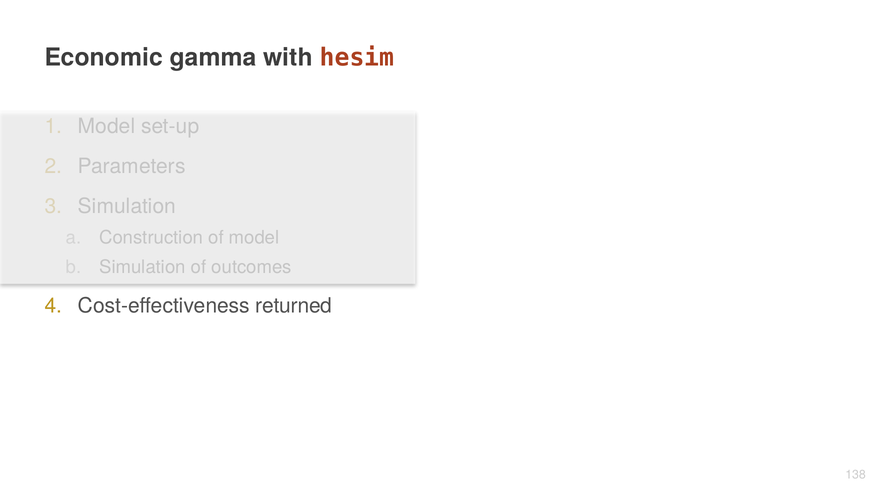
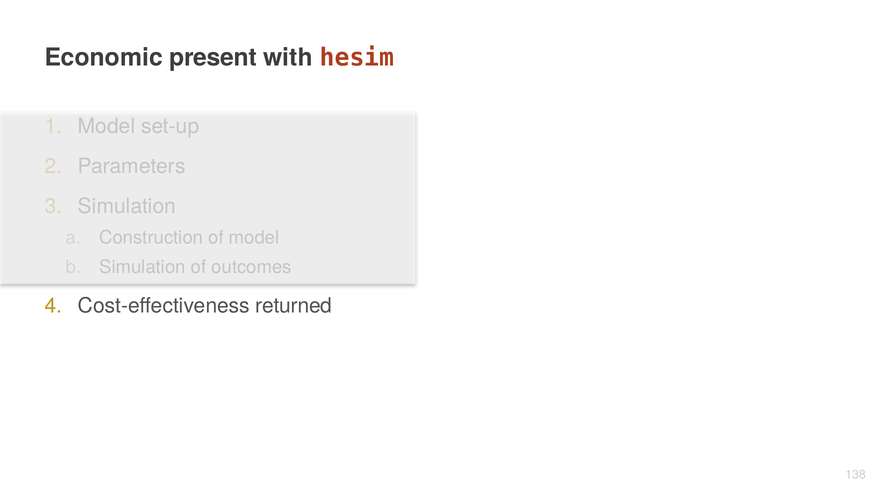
gamma: gamma -> present (213, 57)
